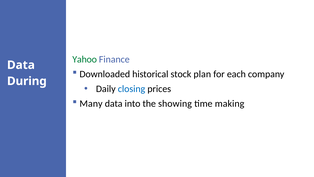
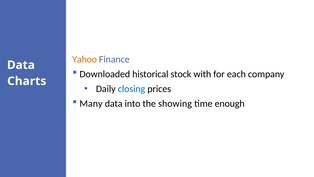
Yahoo colour: green -> orange (85, 59)
plan: plan -> with (202, 74)
During: During -> Charts (27, 81)
making: making -> enough (230, 103)
